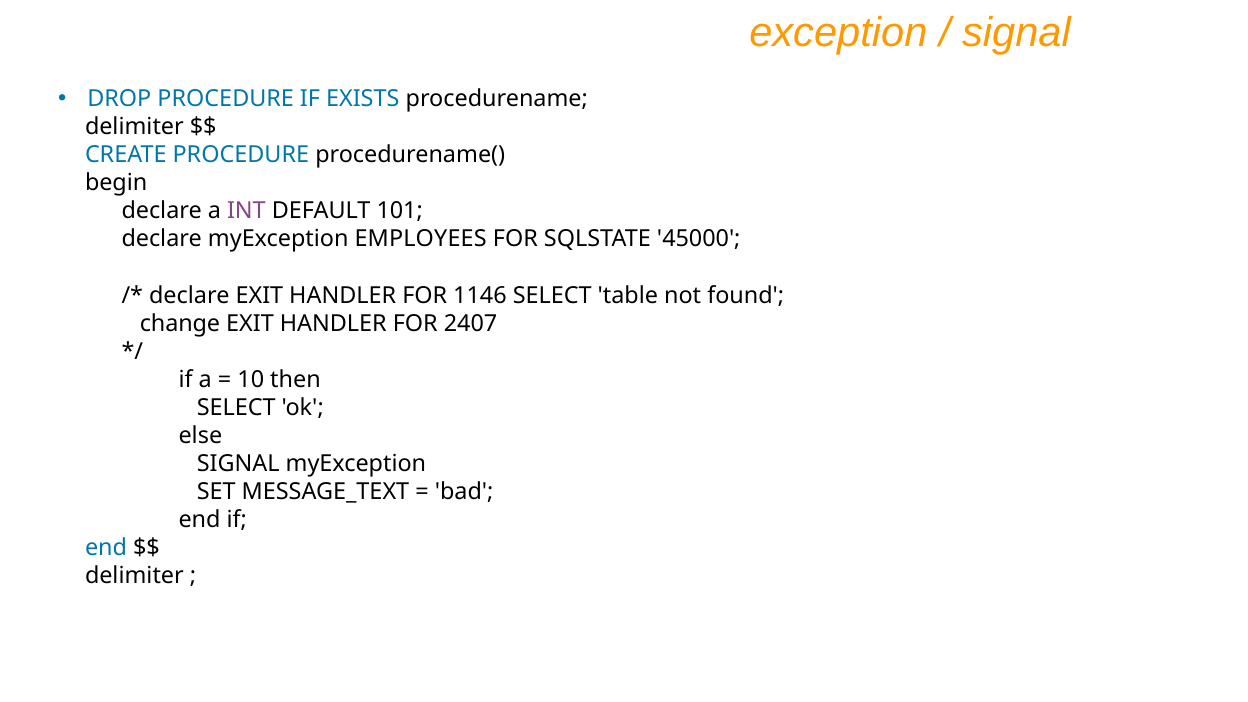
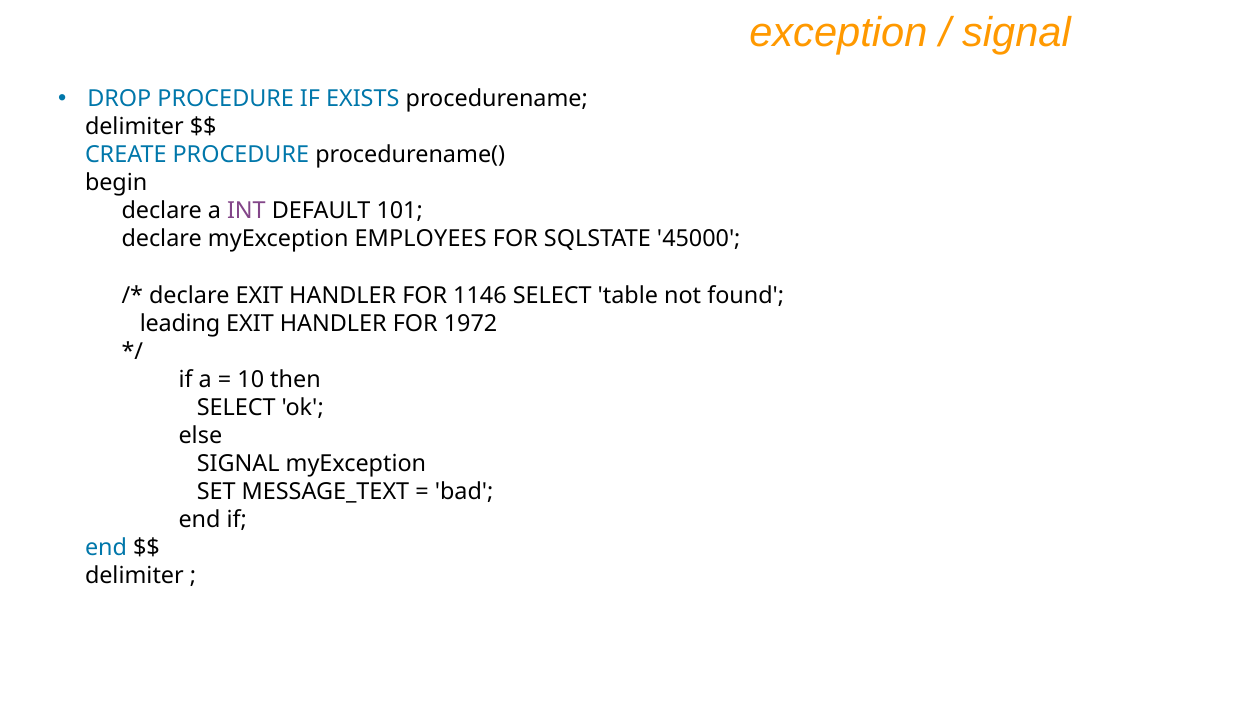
change: change -> leading (180, 323)
2407: 2407 -> 1972 (471, 323)
